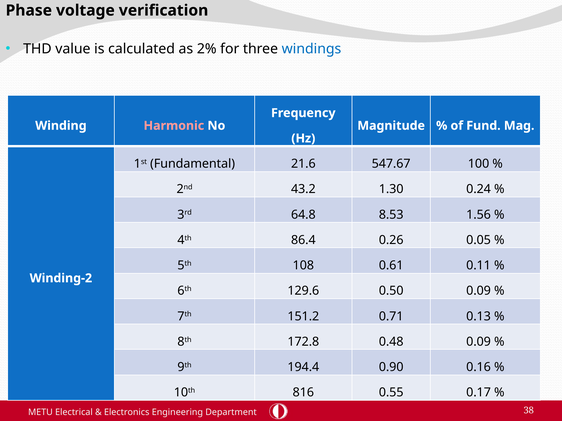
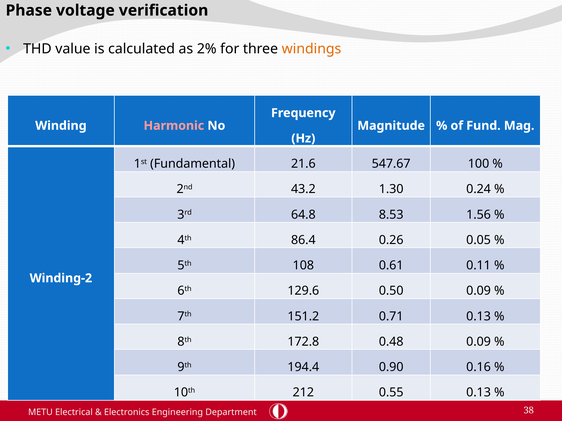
windings colour: blue -> orange (311, 49)
816: 816 -> 212 (303, 393)
0.55 0.17: 0.17 -> 0.13 (479, 393)
